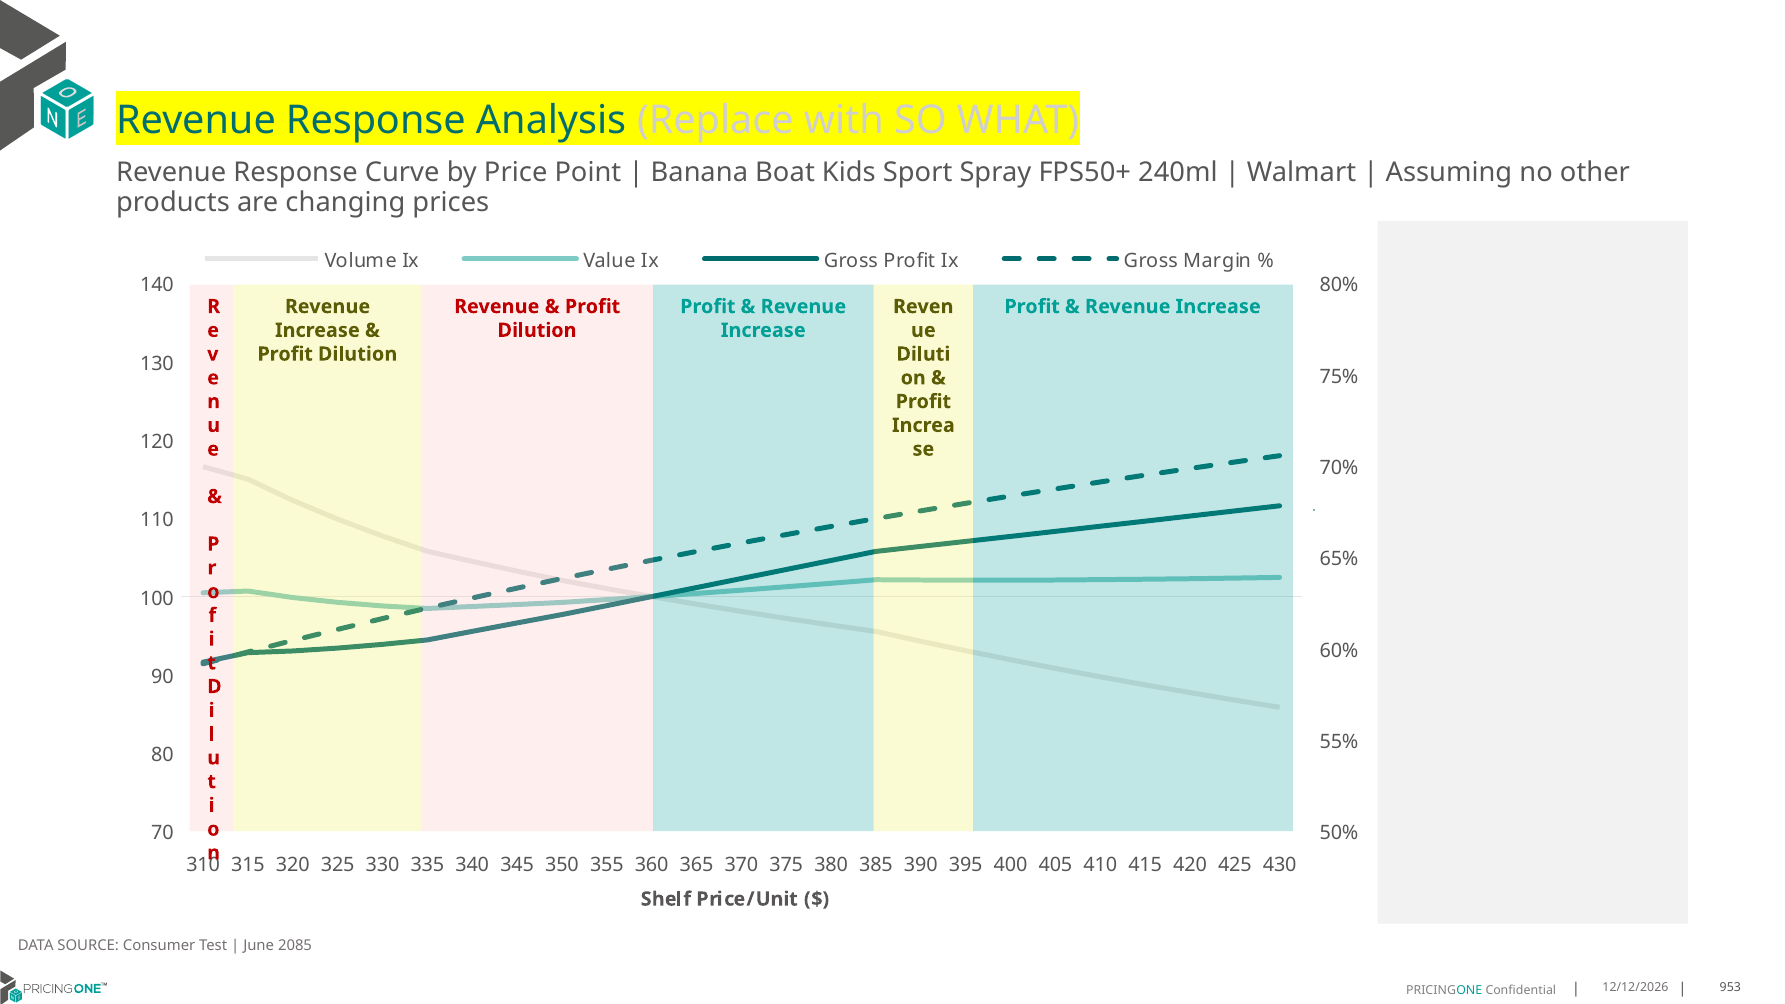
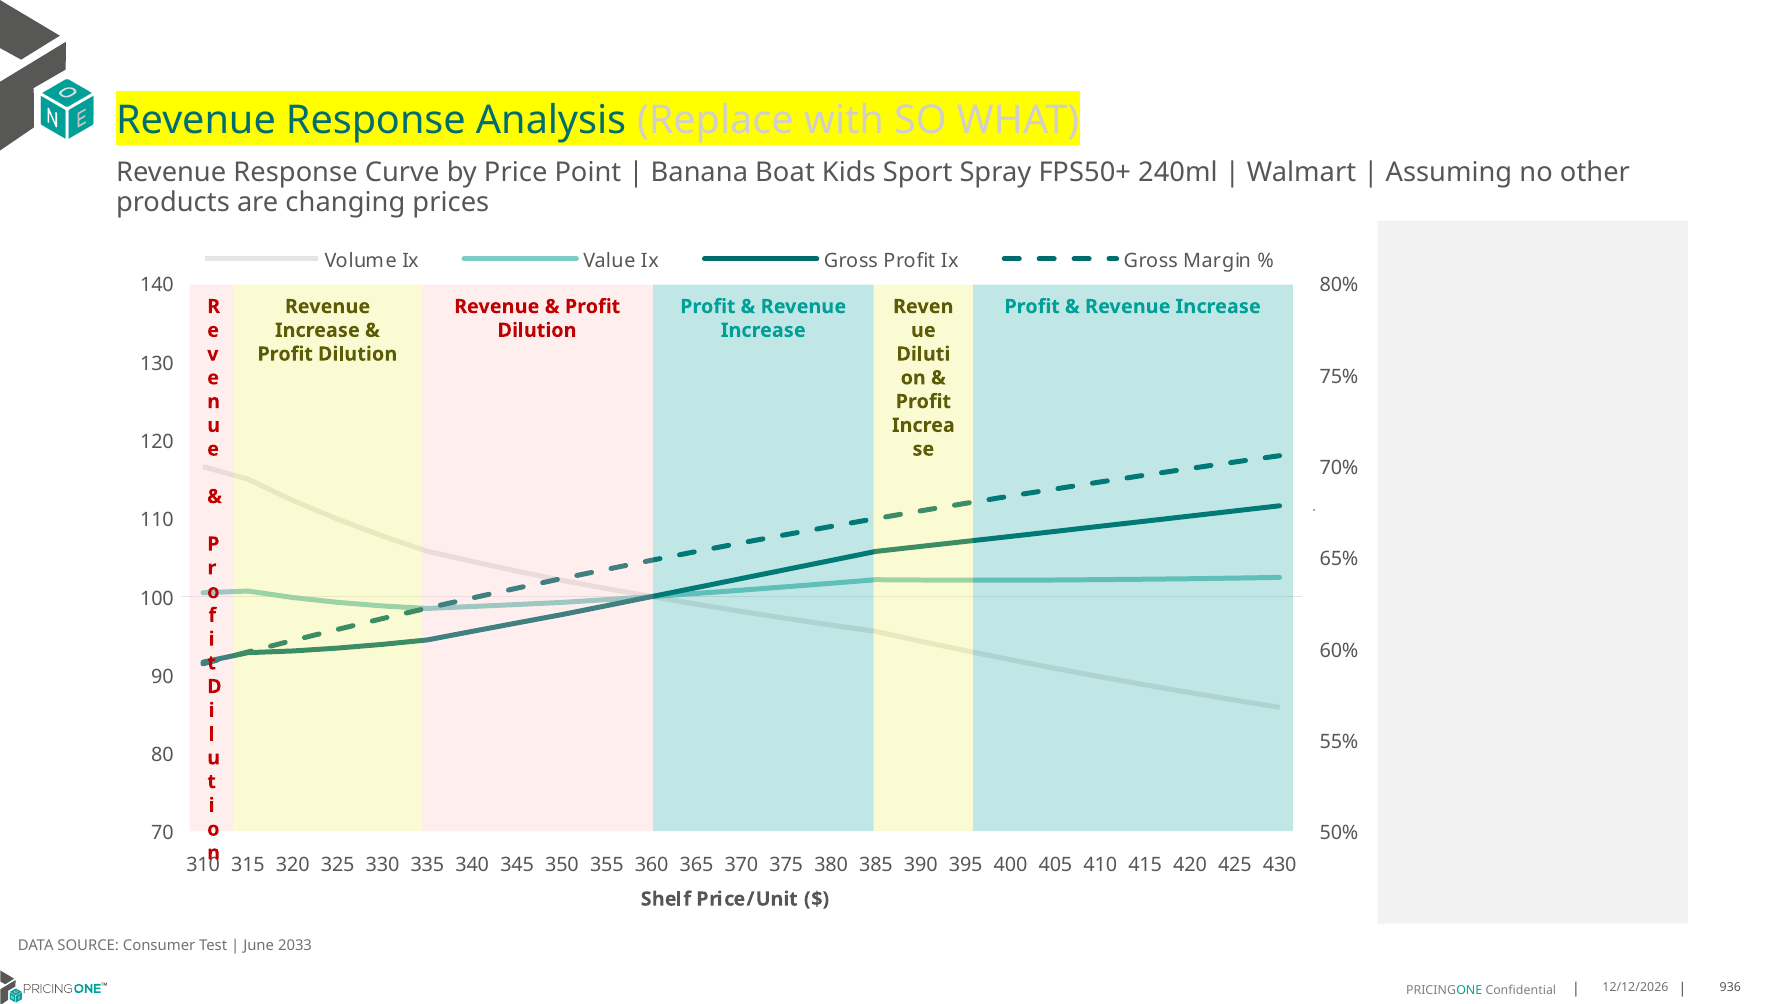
2085: 2085 -> 2033 (295, 946)
953: 953 -> 936 (1730, 987)
